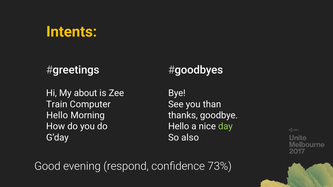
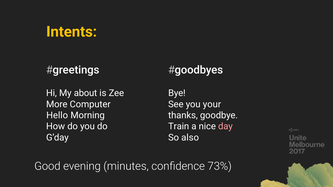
Train: Train -> More (57, 104)
than: than -> your (212, 104)
Hello: Hello -> Train (179, 127)
day colour: light green -> pink (225, 127)
respond: respond -> minutes (126, 167)
